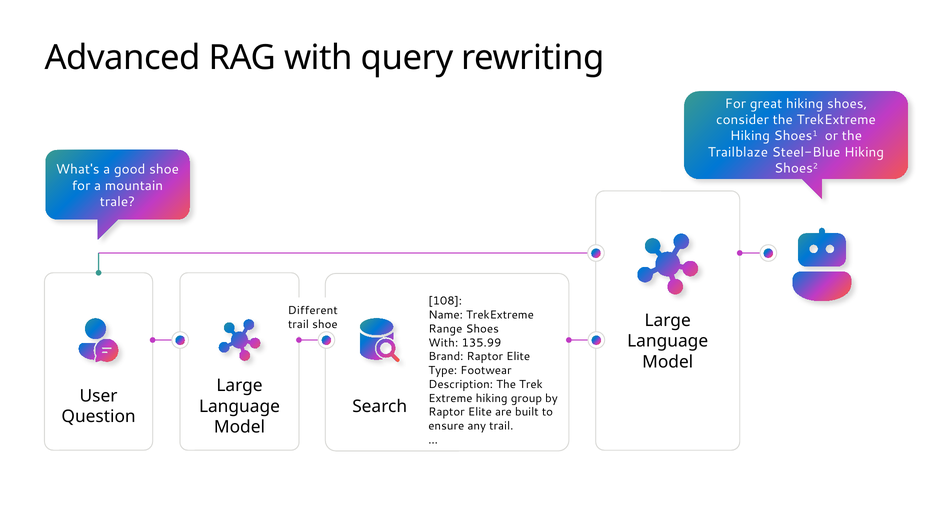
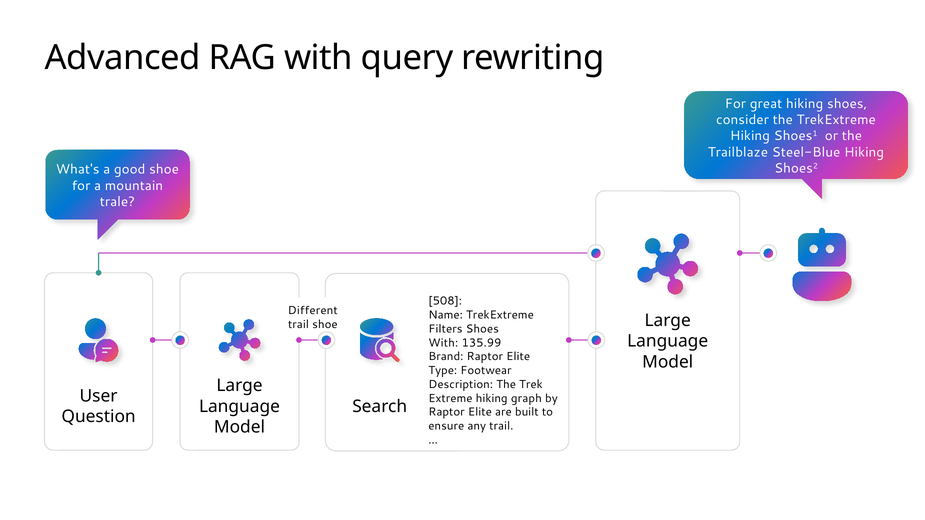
108: 108 -> 508 (445, 301)
Range: Range -> Filters (445, 329)
group: group -> graph (526, 398)
